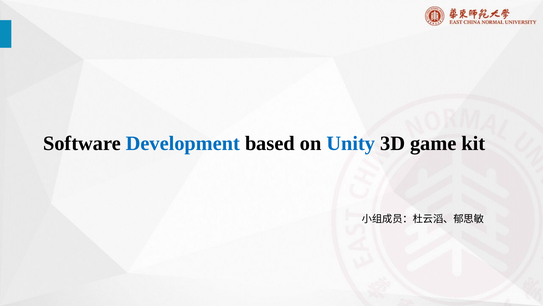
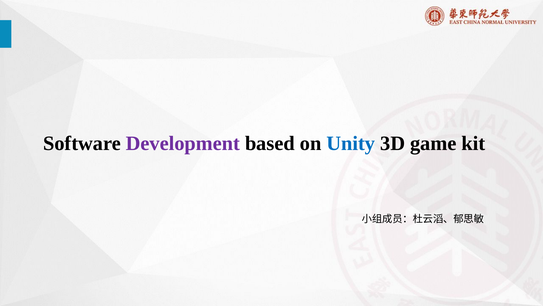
Development colour: blue -> purple (183, 143)
